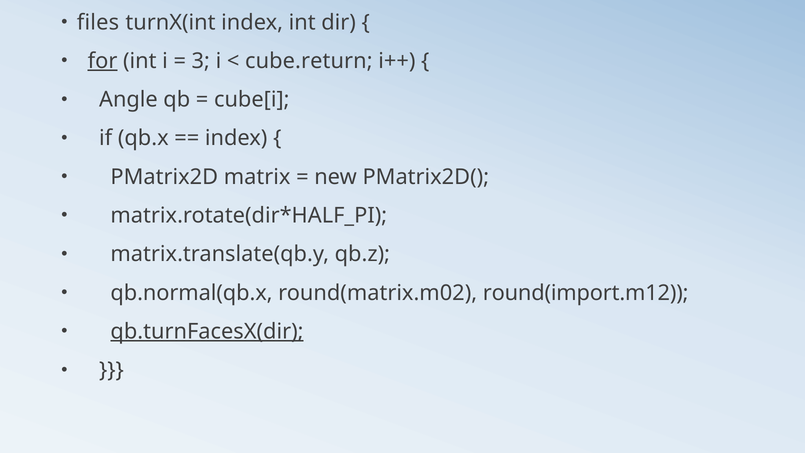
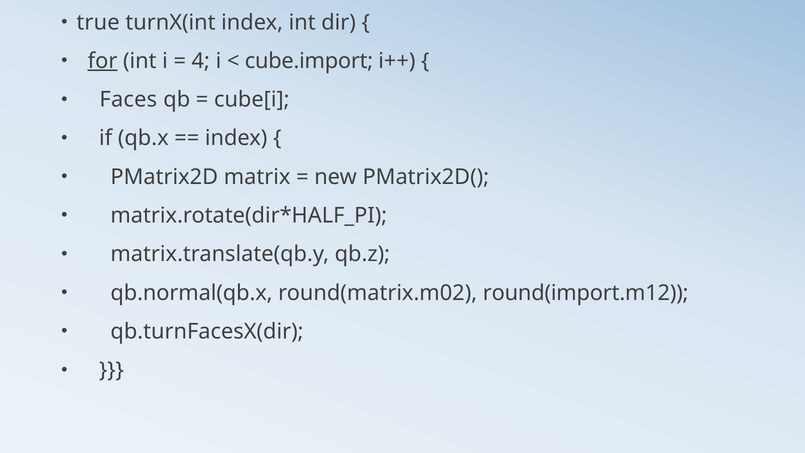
files: files -> true (98, 22)
3: 3 -> 4 (201, 61)
cube.return: cube.return -> cube.import (309, 61)
Angle: Angle -> Faces (128, 100)
qb.turnFacesX(dir underline: present -> none (207, 331)
